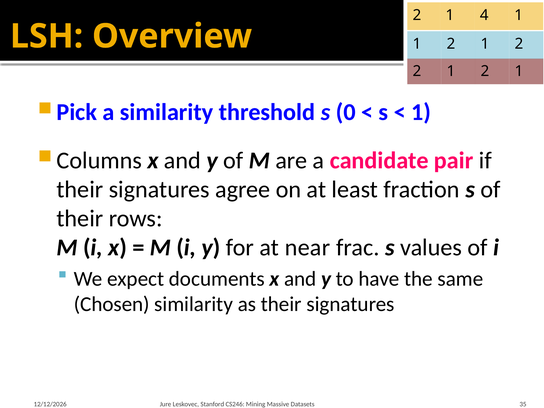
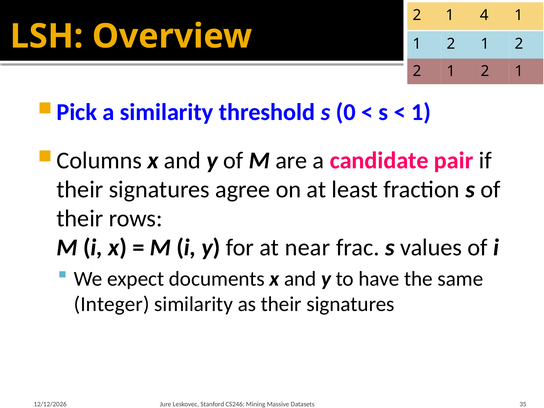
Chosen: Chosen -> Integer (112, 304)
